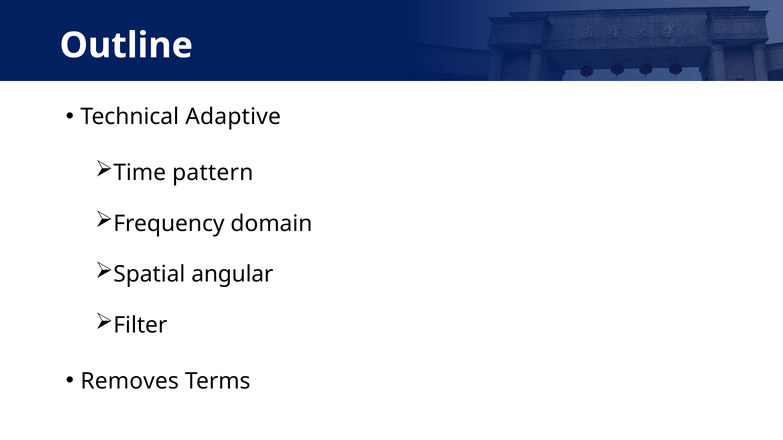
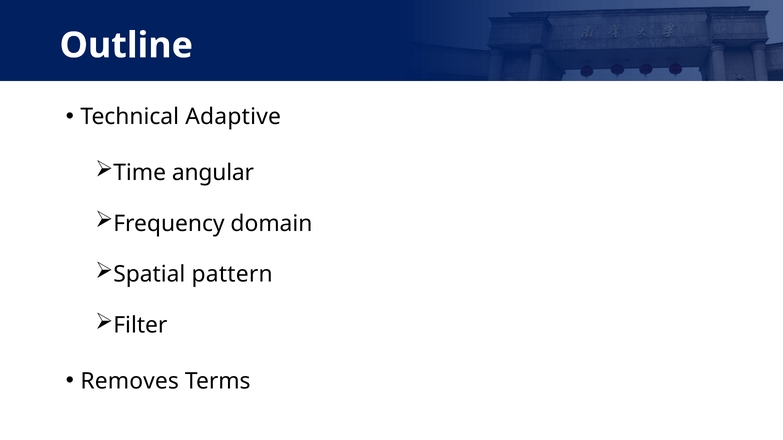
pattern: pattern -> angular (213, 173)
angular: angular -> pattern (232, 275)
